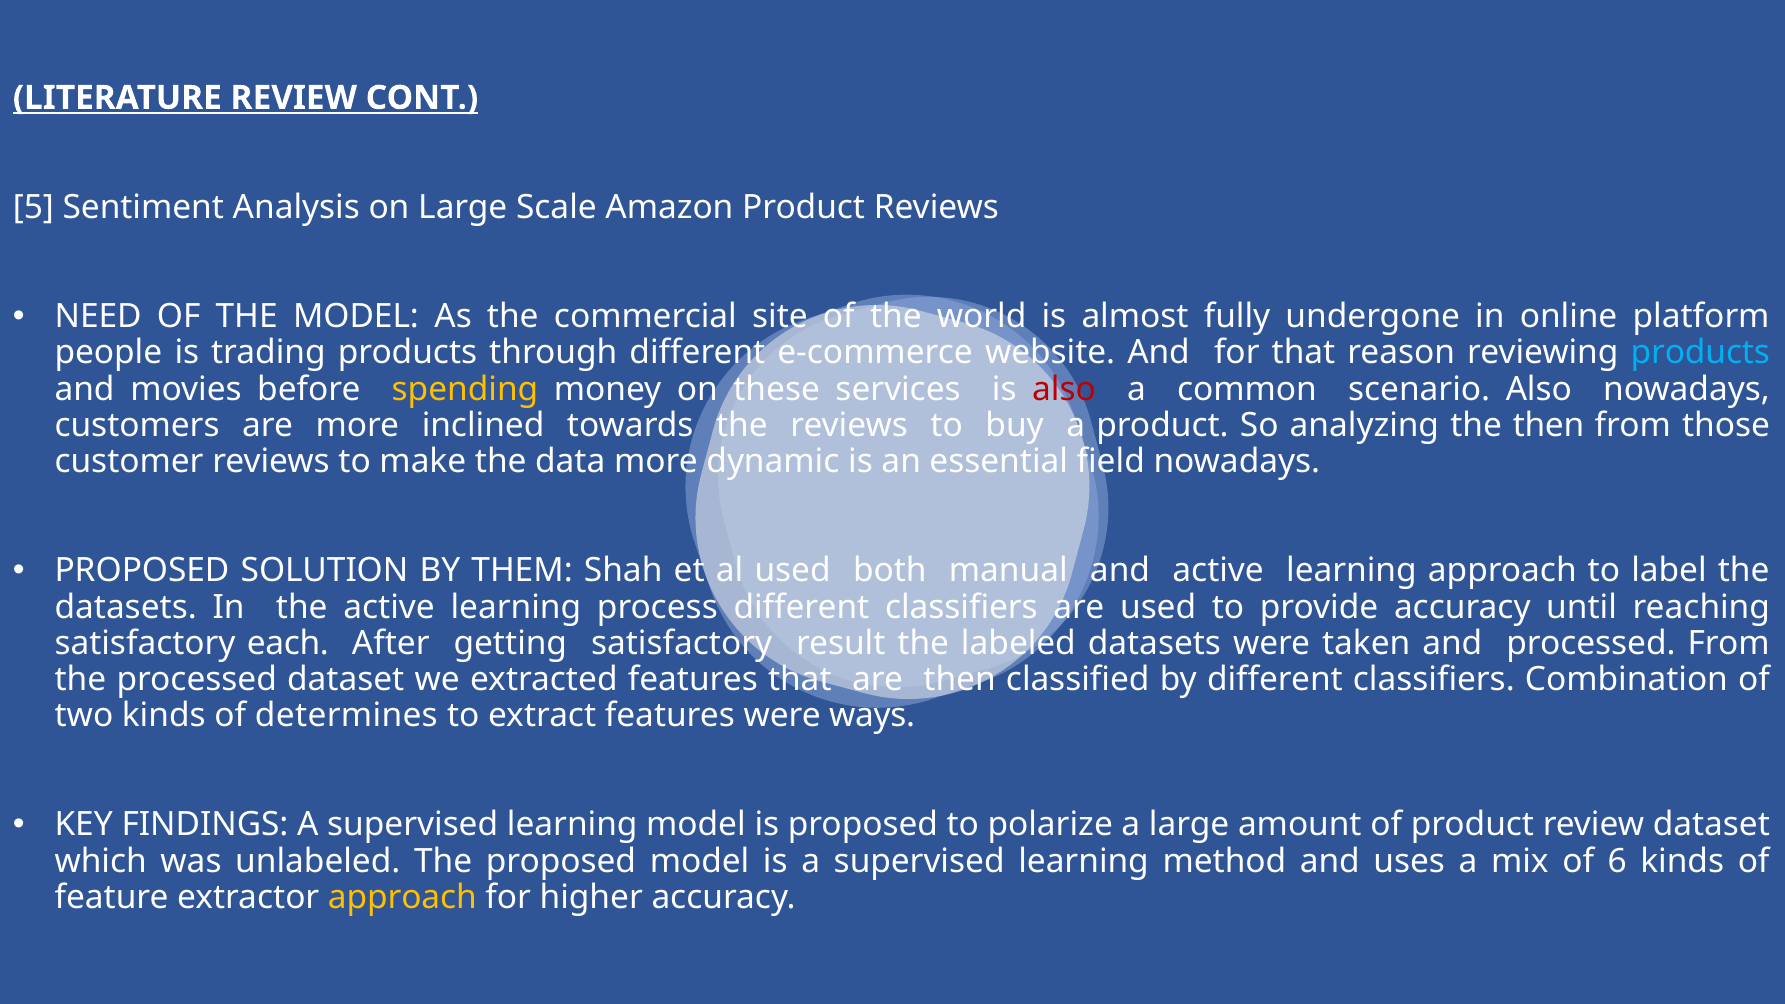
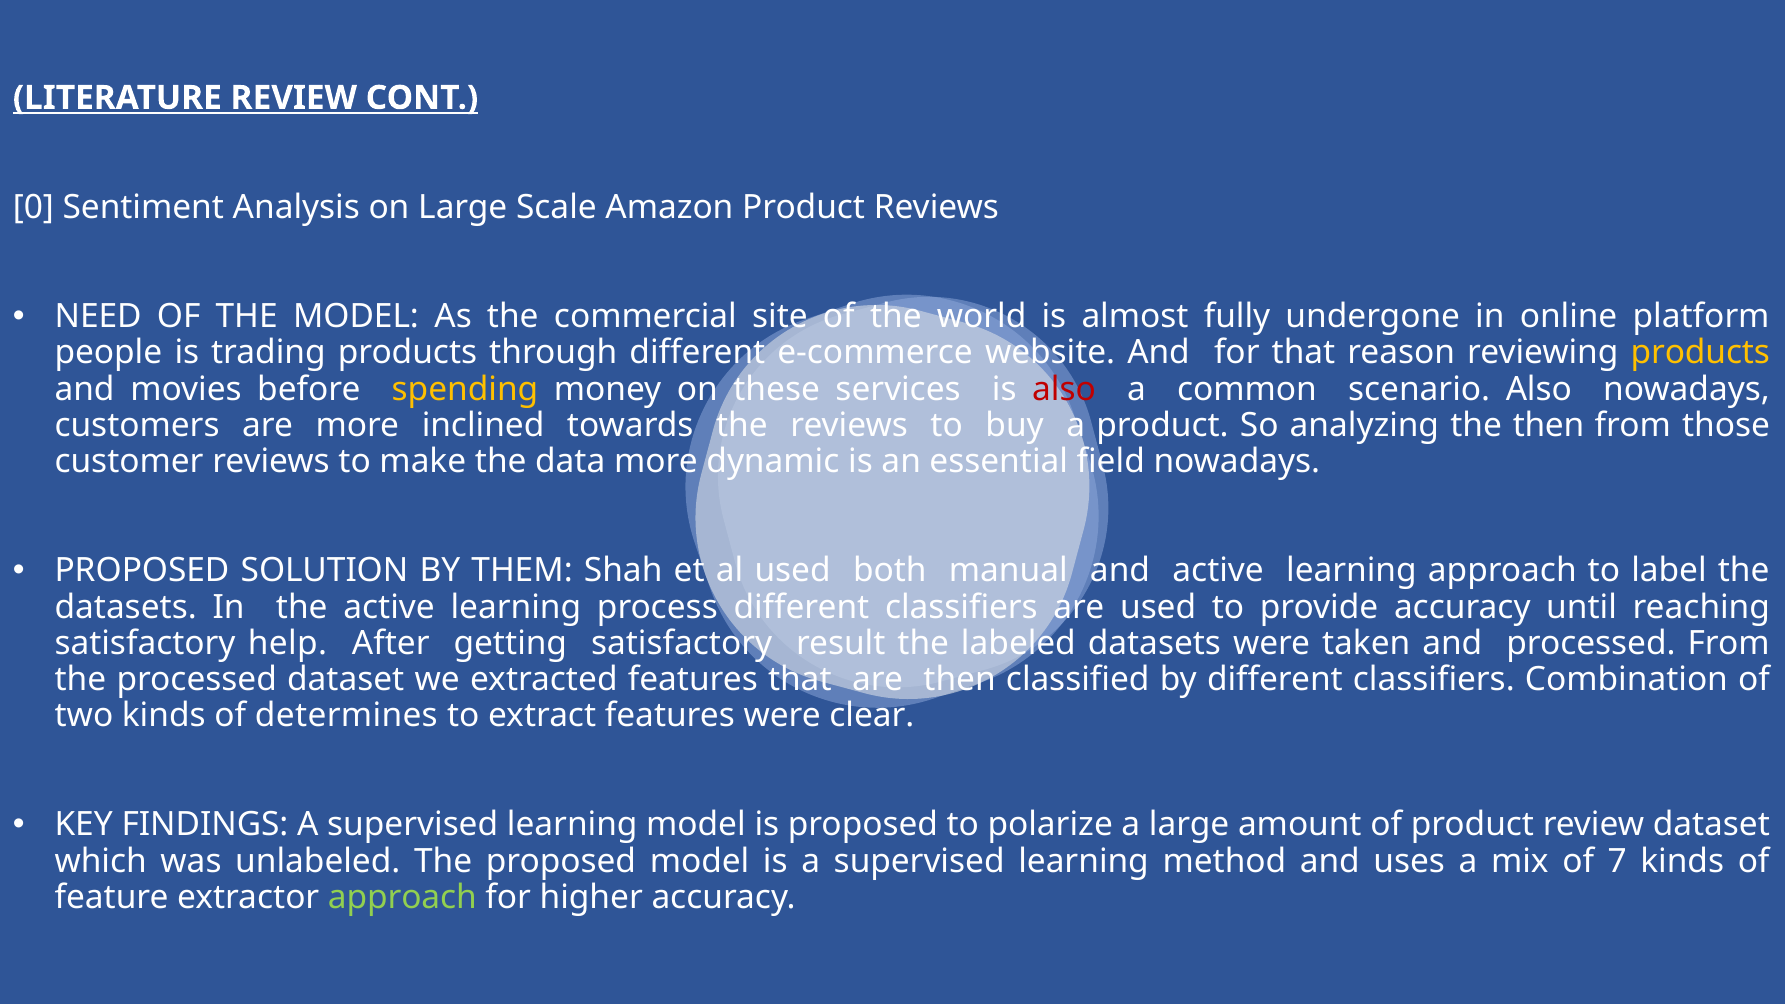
5: 5 -> 0 (33, 207)
products colour: light blue -> yellow (1700, 353)
each: each -> help (287, 643)
ways: ways -> clear (872, 716)
6: 6 -> 7 (1617, 861)
approach colour: yellow -> light green (402, 897)
